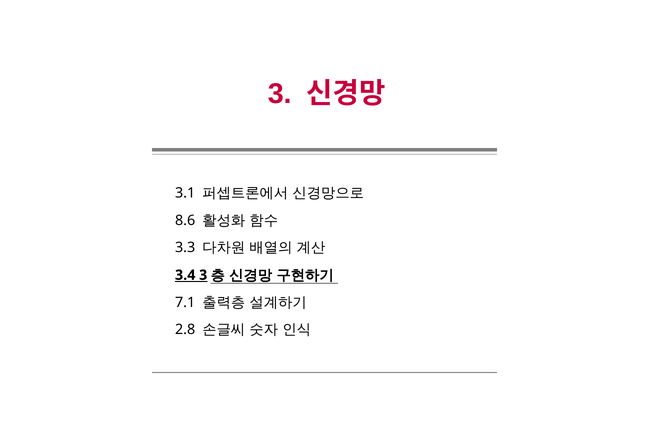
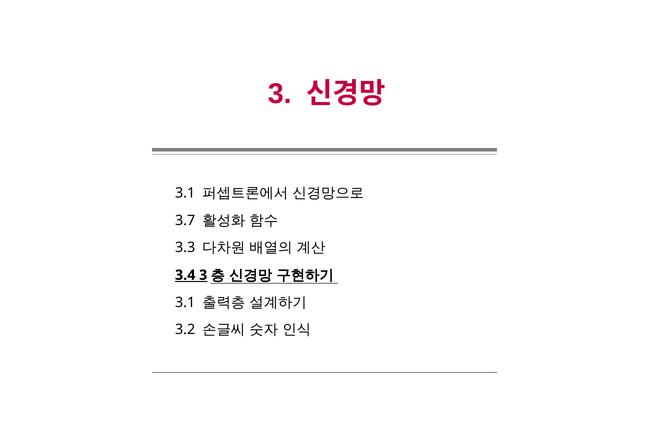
8.6: 8.6 -> 3.7 (185, 221)
7.1: 7.1 -> 3.1 (185, 303)
2.8: 2.8 -> 3.2 (185, 330)
